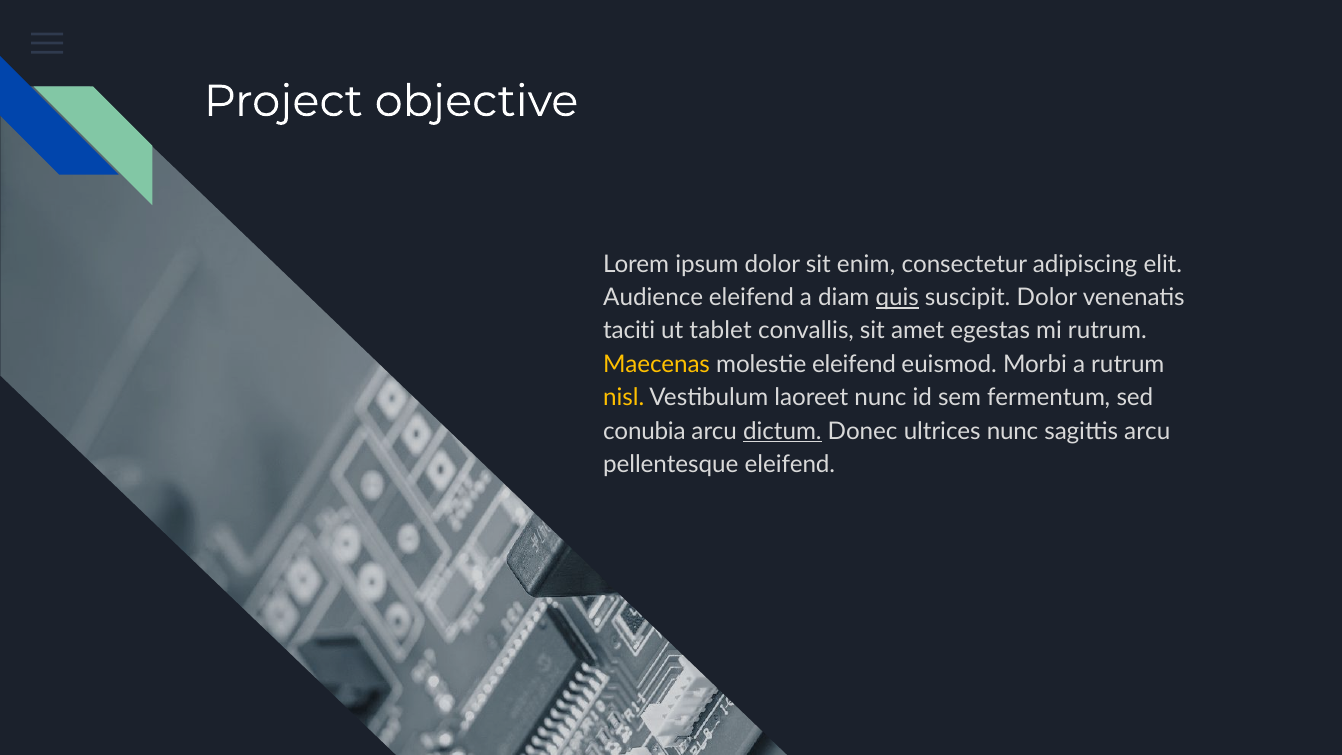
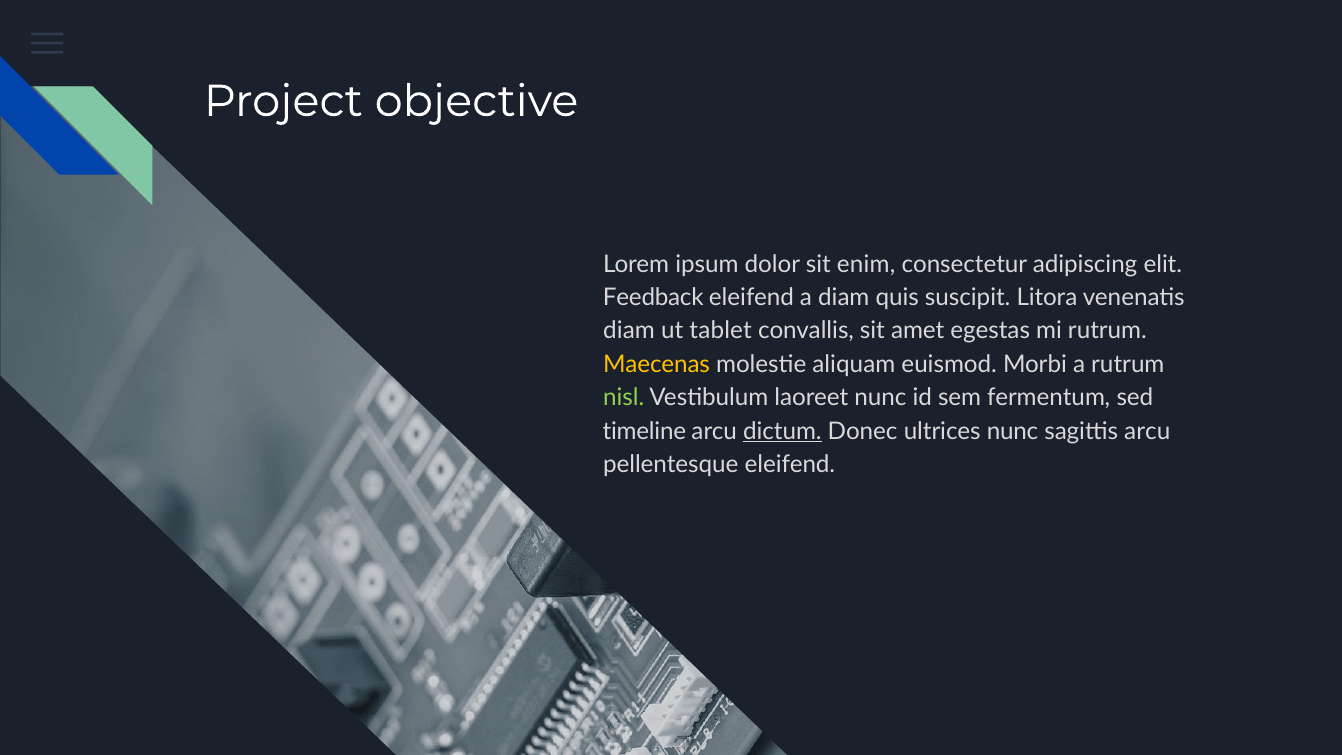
Audience: Audience -> Feedback (653, 297)
quis underline: present -> none (897, 297)
suscipit Dolor: Dolor -> Litora (1047, 297)
taciti: taciti -> diam (629, 331)
molestie eleifend: eleifend -> aliquam (854, 364)
nisl colour: yellow -> light green (624, 398)
conubia: conubia -> timeline (644, 431)
